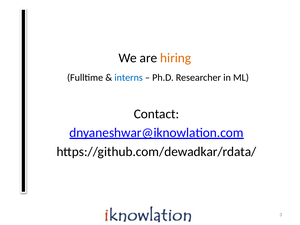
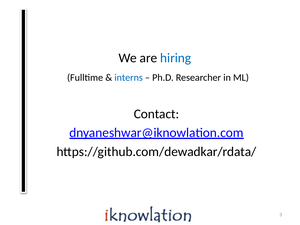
hiring colour: orange -> blue (176, 58)
